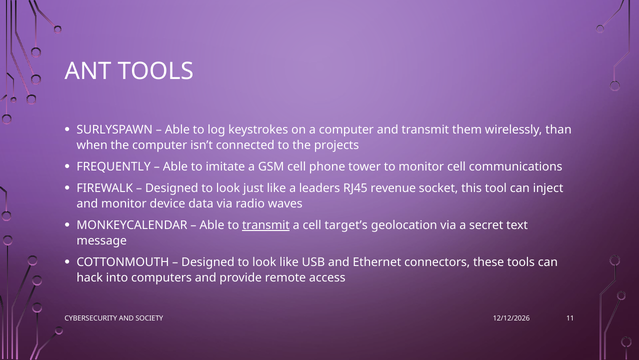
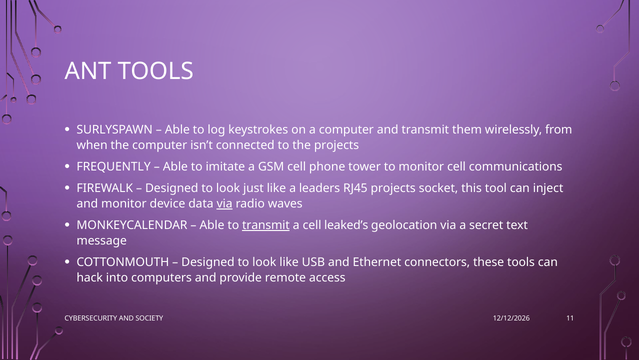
than: than -> from (559, 129)
RJ45 revenue: revenue -> projects (393, 188)
via underline: none -> present (225, 203)
target’s: target’s -> leaked’s (346, 225)
